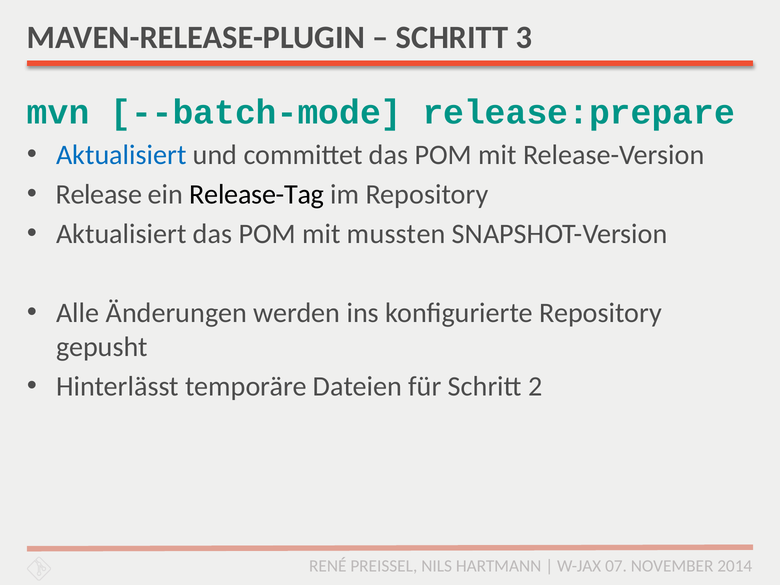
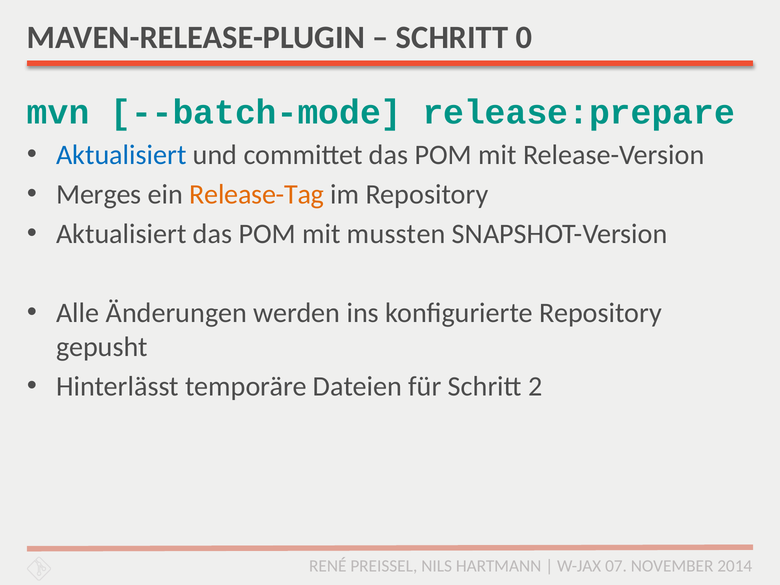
3: 3 -> 0 (524, 38)
Release: Release -> Merges (99, 195)
Release-Tag colour: black -> orange (257, 195)
